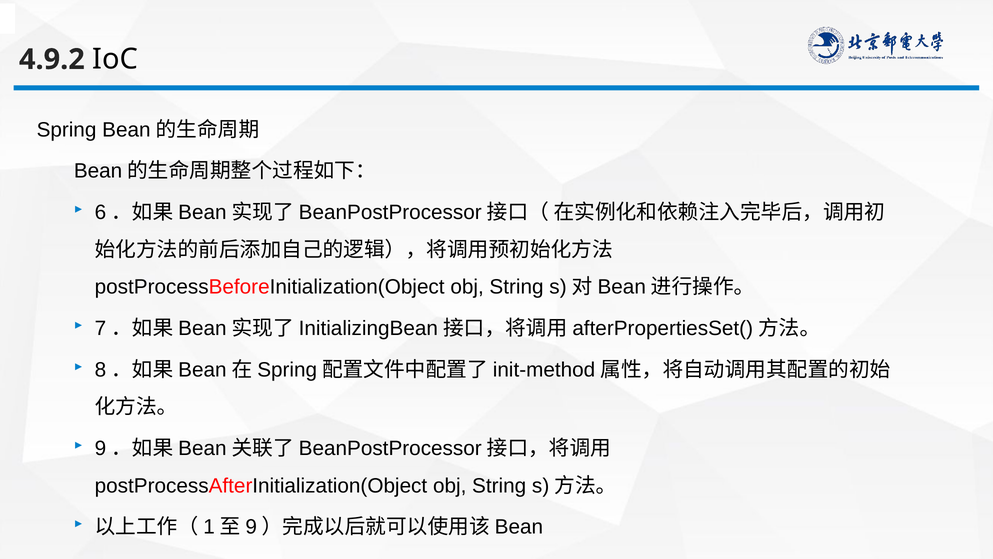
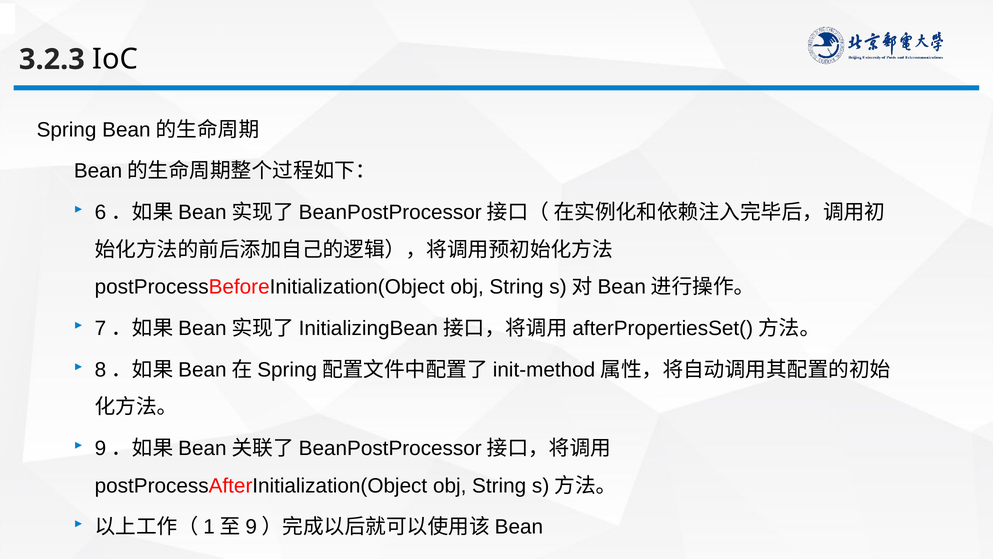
4.9.2: 4.9.2 -> 3.2.3 (52, 59)
